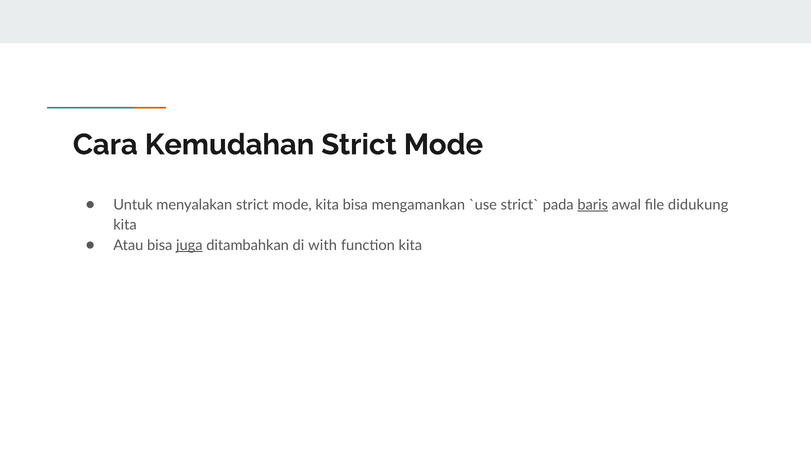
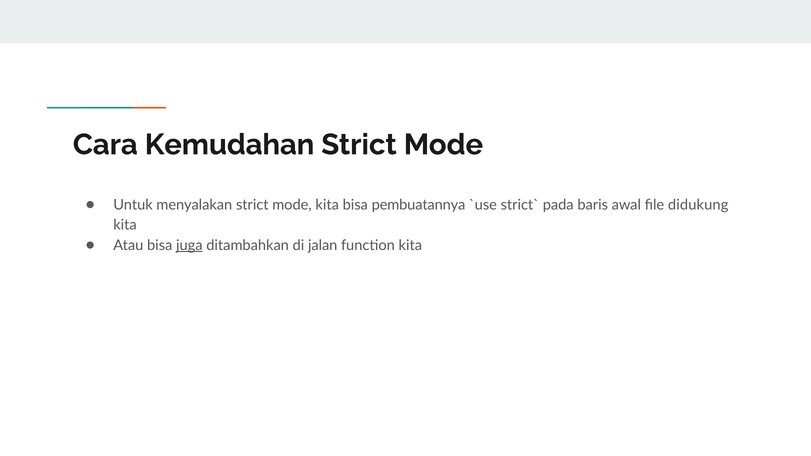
mengamankan: mengamankan -> pembuatannya (419, 205)
baris underline: present -> none (593, 205)
with: with -> jalan (323, 245)
